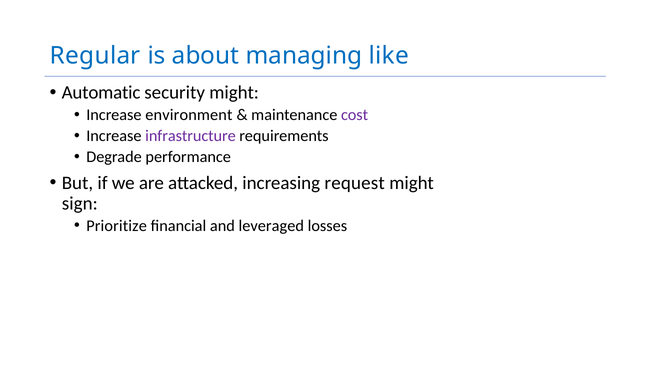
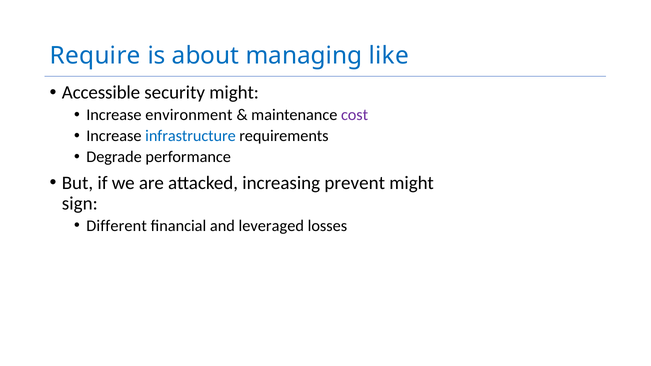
Regular: Regular -> Require (95, 56)
Automatic: Automatic -> Accessible (101, 93)
infrastructure colour: purple -> blue (191, 136)
request: request -> prevent (355, 183)
Prioritize: Prioritize -> Different (117, 226)
